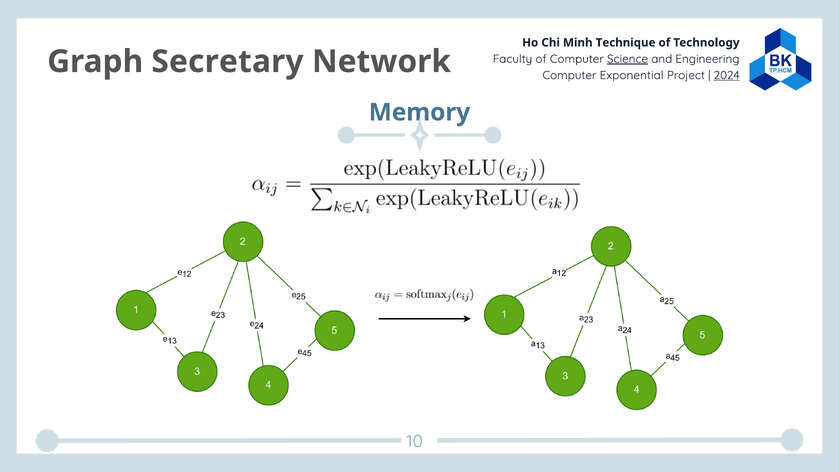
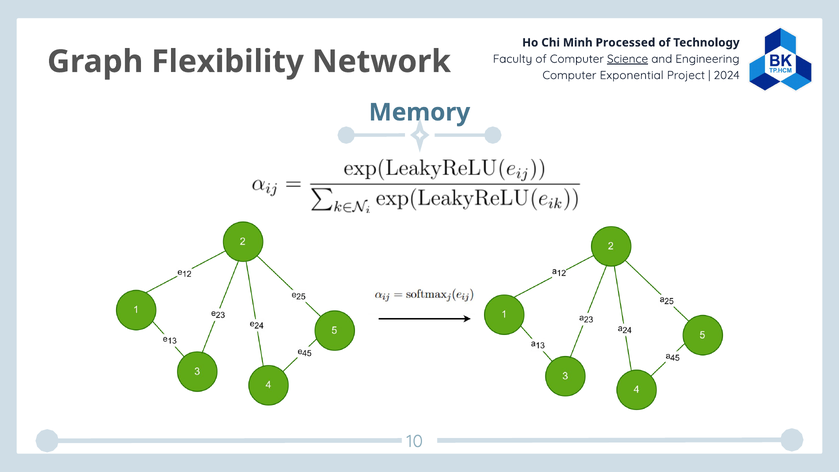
Technique: Technique -> Processed (625, 43)
Secretary: Secretary -> Flexibility (228, 62)
2024 underline: present -> none (727, 75)
